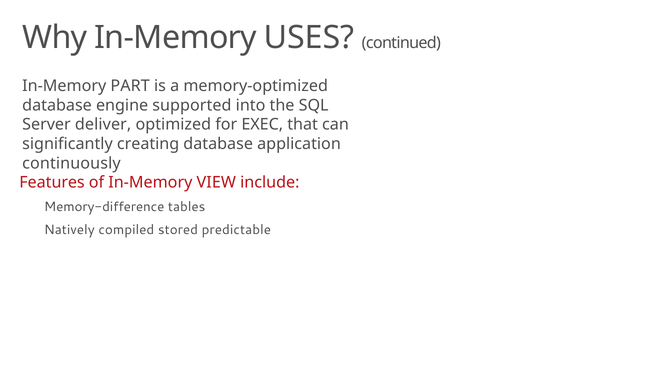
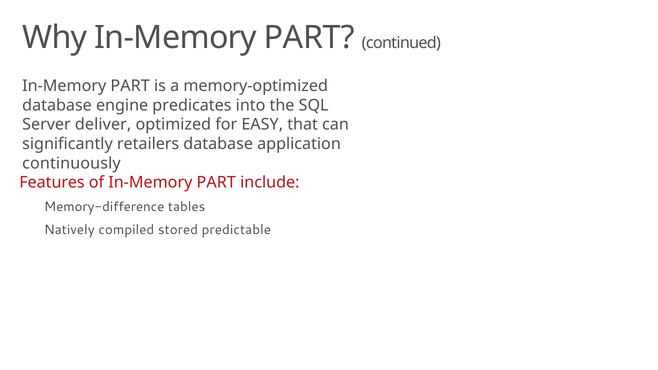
Why In-Memory USES: USES -> PART (309, 38)
supported: supported -> predicates (192, 105)
EXEC: EXEC -> EASY (262, 125)
creating: creating -> retailers (148, 144)
of In-Memory VIEW: VIEW -> PART (216, 182)
